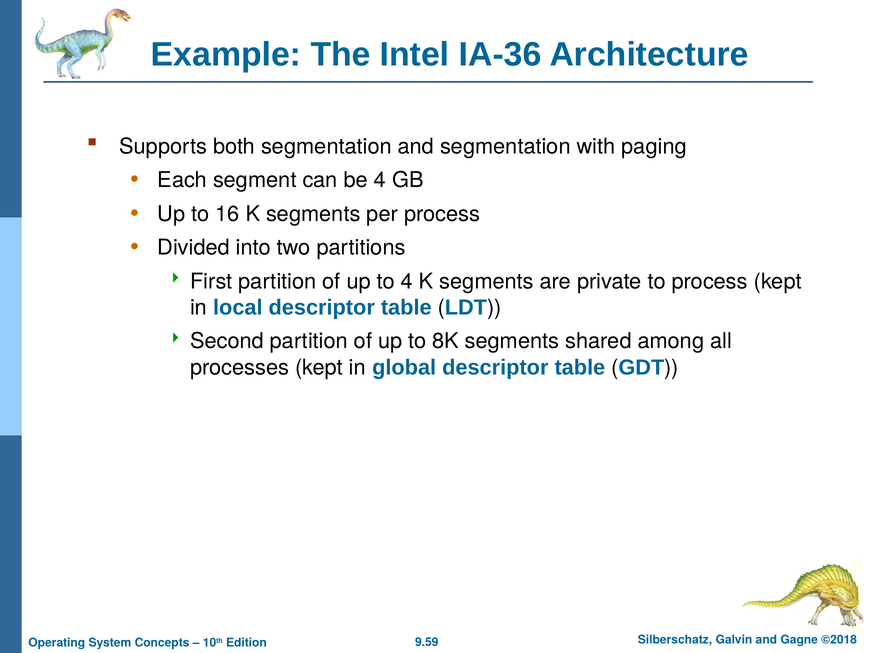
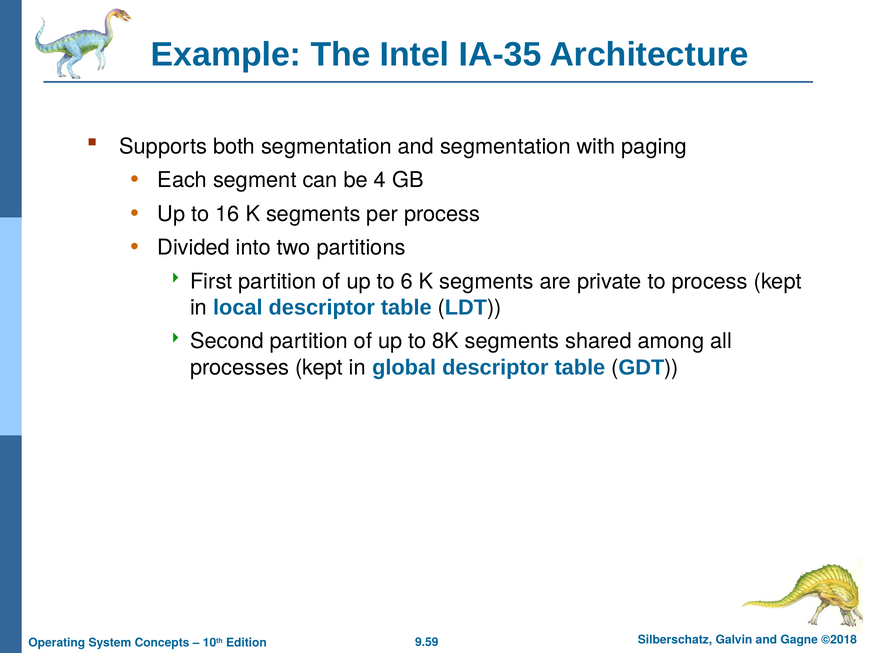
IA-36: IA-36 -> IA-35 (500, 55)
to 4: 4 -> 6 (407, 281)
